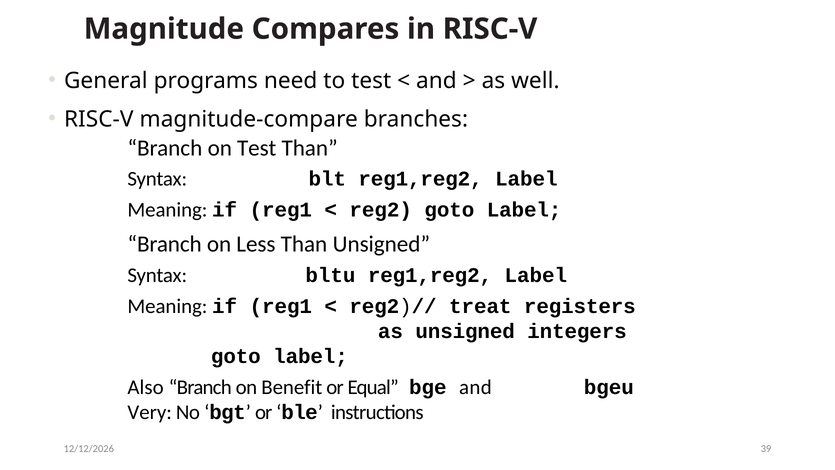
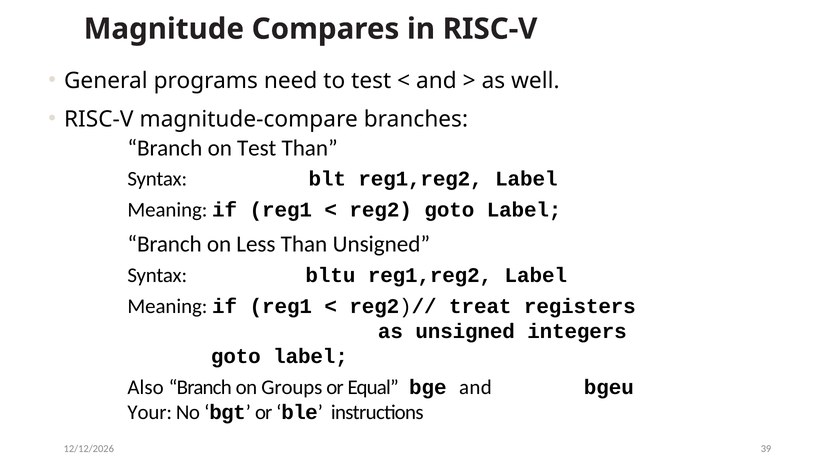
Benefit: Benefit -> Groups (292, 387)
Very: Very -> Your (150, 412)
